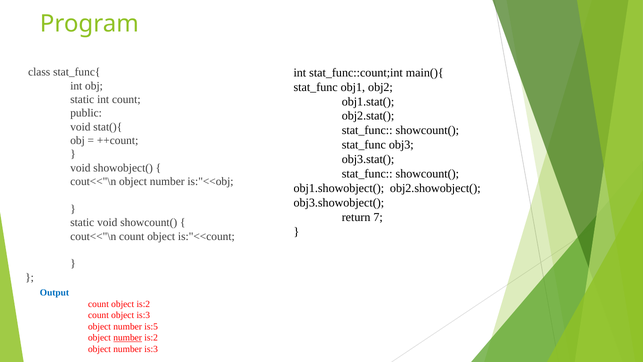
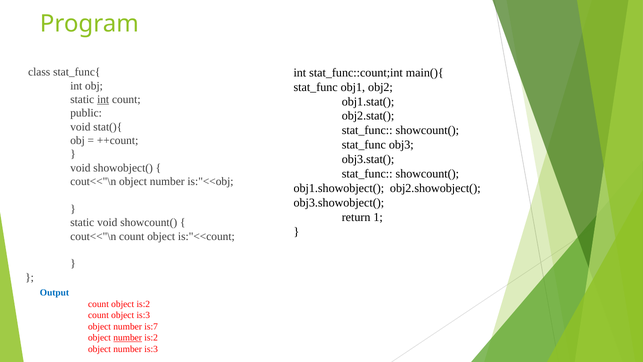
int underline: none -> present (103, 99)
7: 7 -> 1 (378, 217)
is:5: is:5 -> is:7 (151, 326)
